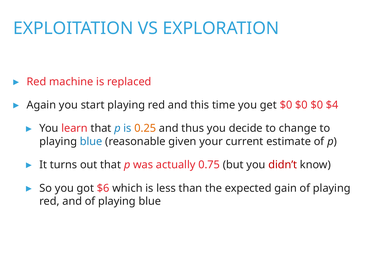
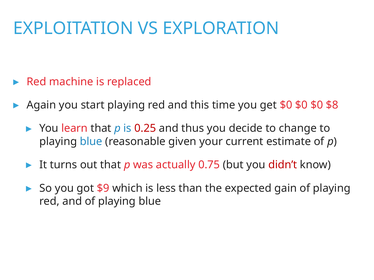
$4: $4 -> $8 (332, 105)
0.25 colour: orange -> red (145, 129)
$6: $6 -> $9 (103, 188)
